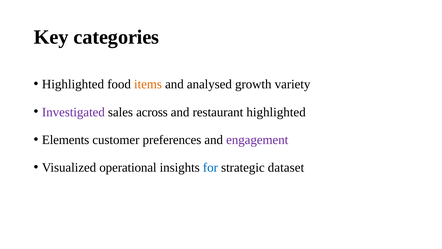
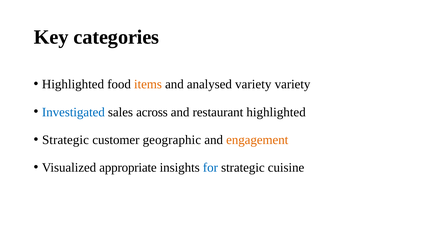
analysed growth: growth -> variety (253, 84)
Investigated colour: purple -> blue (73, 112)
Elements: Elements -> Strategic (65, 140)
preferences: preferences -> geographic (172, 140)
engagement colour: purple -> orange (257, 140)
operational: operational -> appropriate (128, 167)
dataset: dataset -> cuisine (286, 167)
